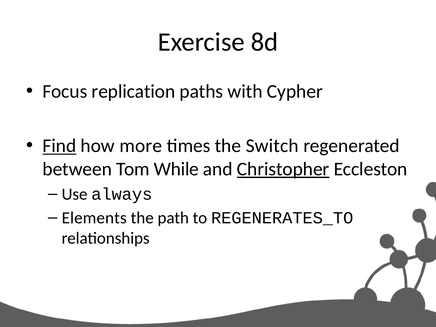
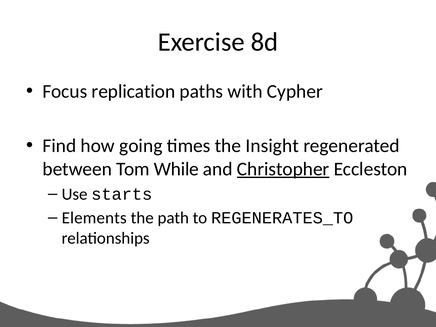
Find underline: present -> none (59, 146)
more: more -> going (141, 146)
Switch: Switch -> Insight (272, 146)
always: always -> starts (122, 194)
